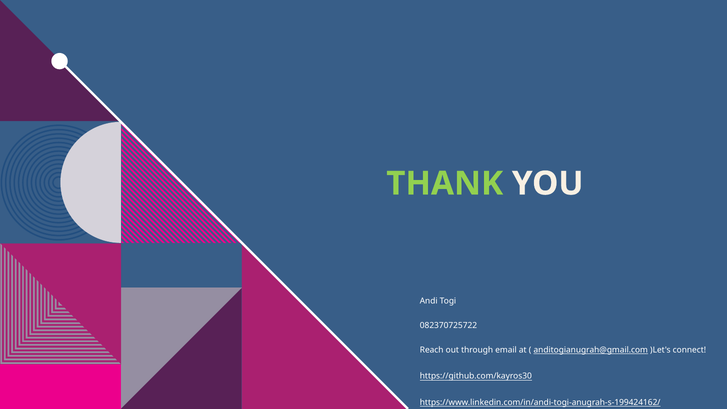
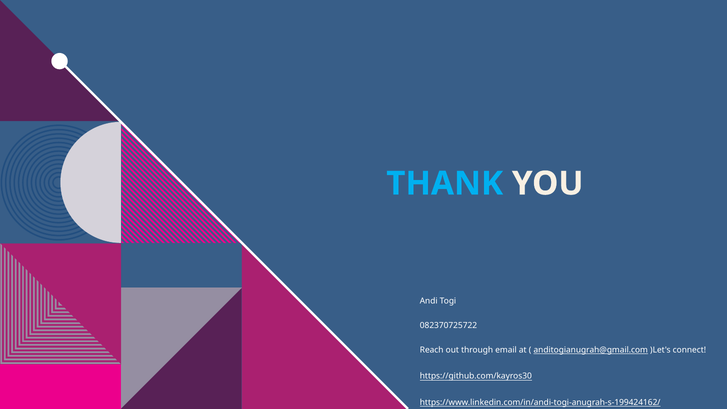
THANK colour: light green -> light blue (445, 184)
